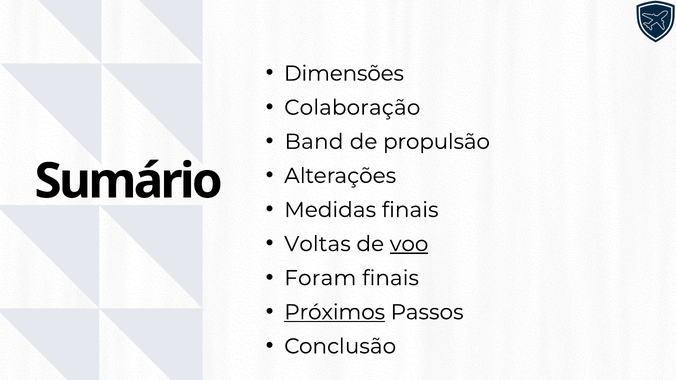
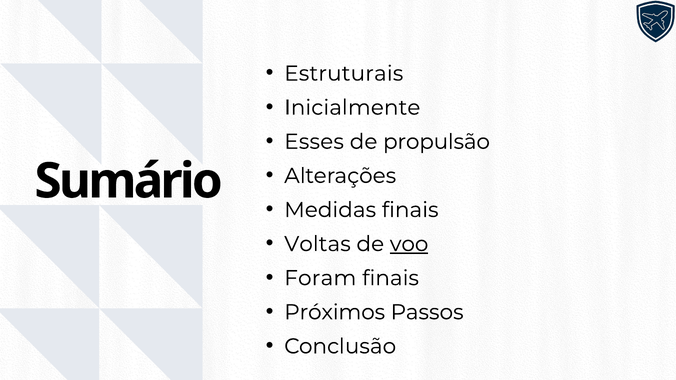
Dimensões: Dimensões -> Estruturais (344, 74)
Colaboração: Colaboração -> Inicialmente (352, 108)
Band: Band -> Esses (314, 142)
Próximos underline: present -> none (335, 312)
